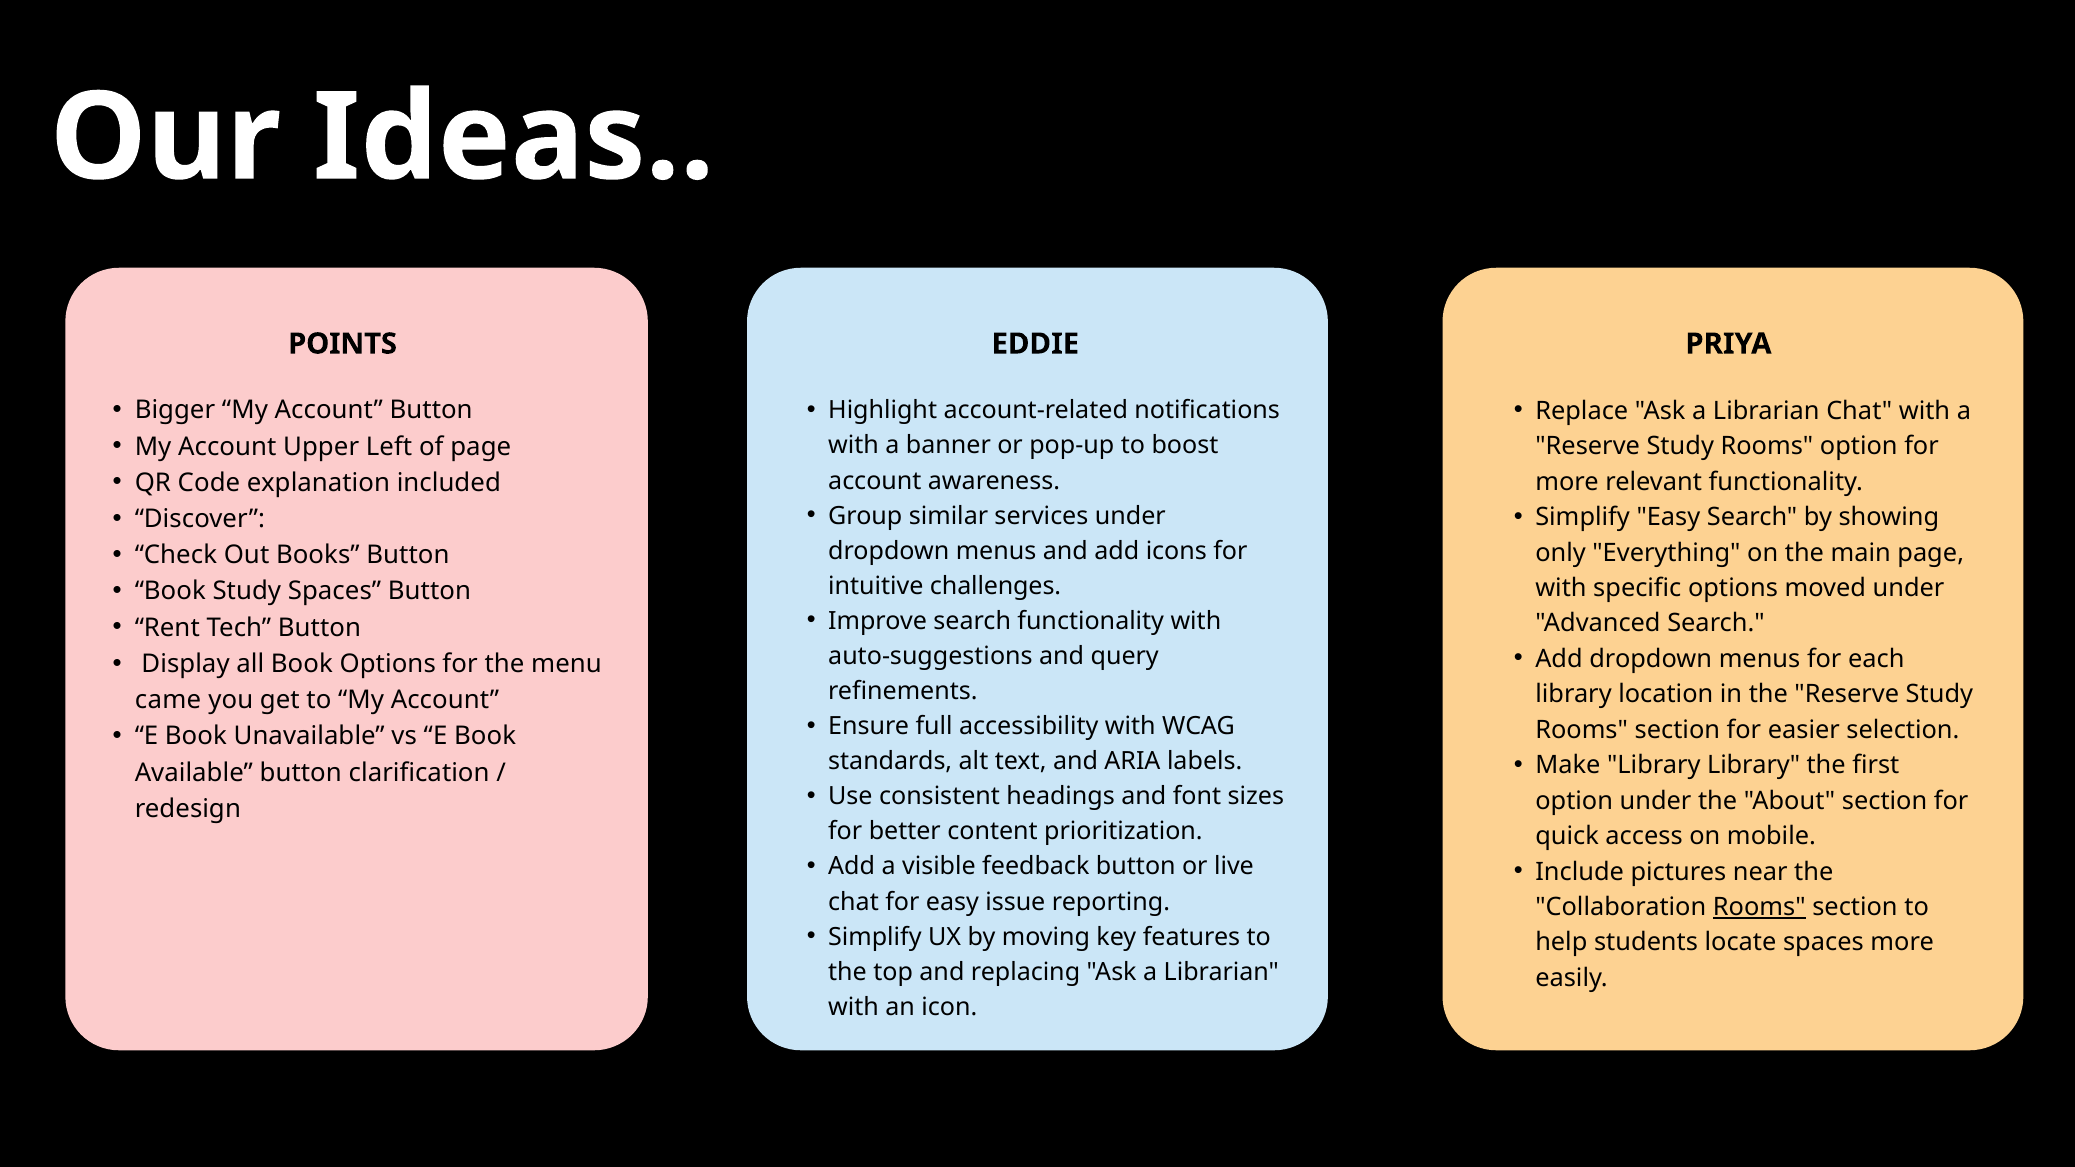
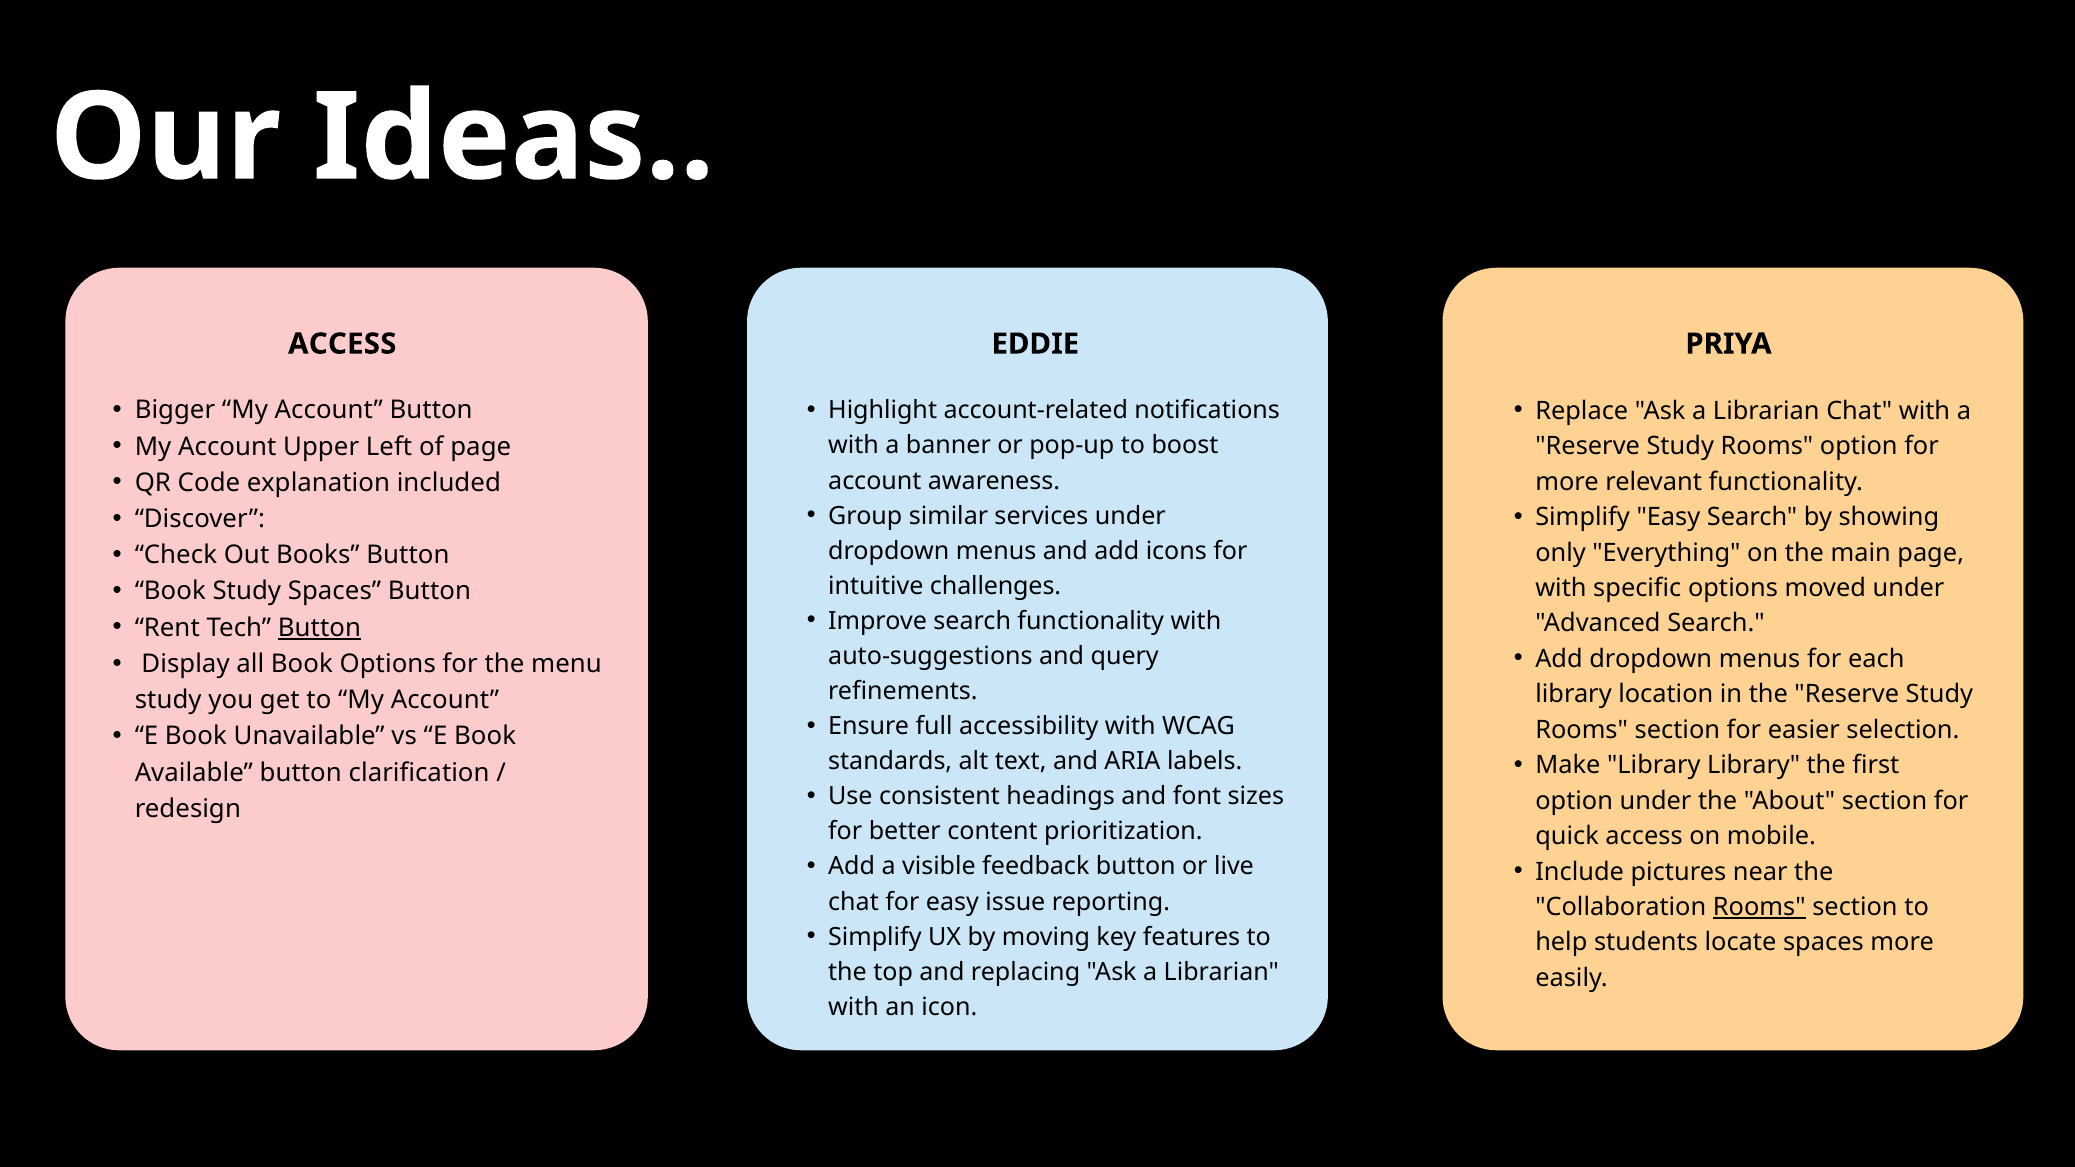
POINTS: POINTS -> ACCESS (342, 344)
Button underline: none -> present (319, 628)
came: came -> study (168, 700)
